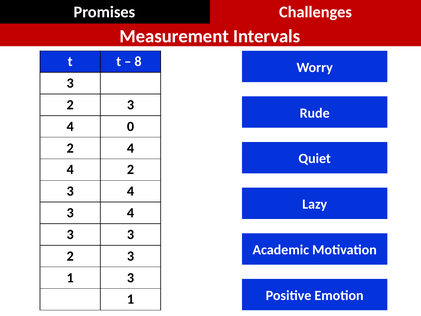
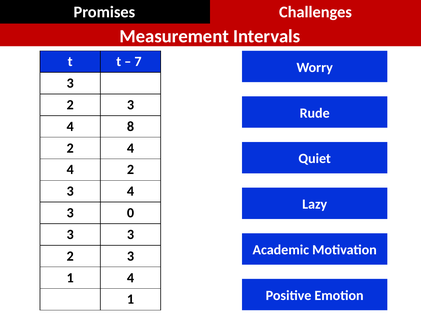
8: 8 -> 7 (138, 62)
0: 0 -> 8 (130, 126)
4: 4 -> 0 (130, 213)
1 3: 3 -> 4 (130, 278)
